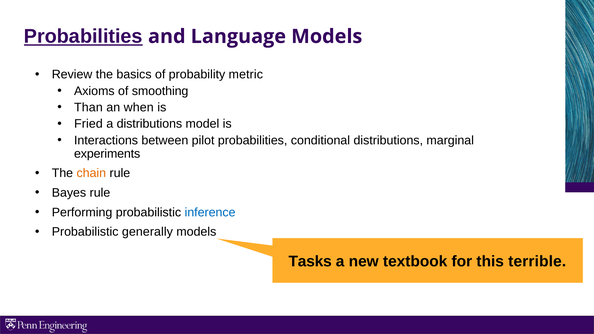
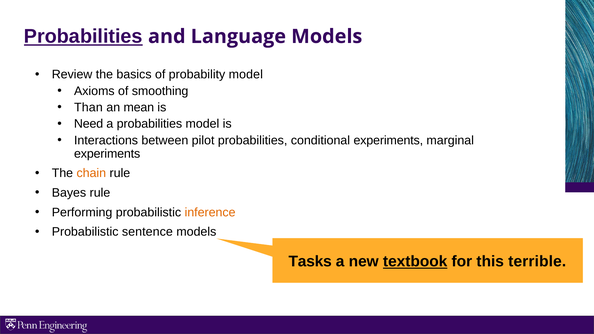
probability metric: metric -> model (246, 75)
when: when -> mean (139, 107)
Fried: Fried -> Need (89, 124)
a distributions: distributions -> probabilities (149, 124)
conditional distributions: distributions -> experiments (388, 140)
inference colour: blue -> orange (210, 212)
generally: generally -> sentence (147, 232)
textbook underline: none -> present (415, 262)
